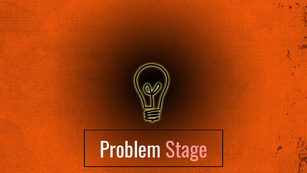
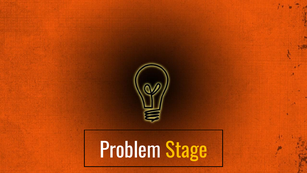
Stage colour: pink -> yellow (186, 151)
